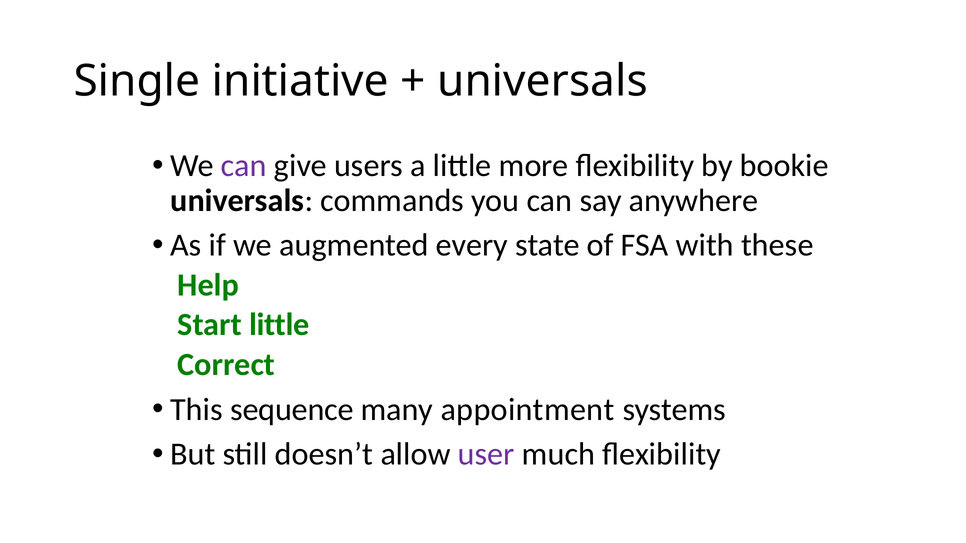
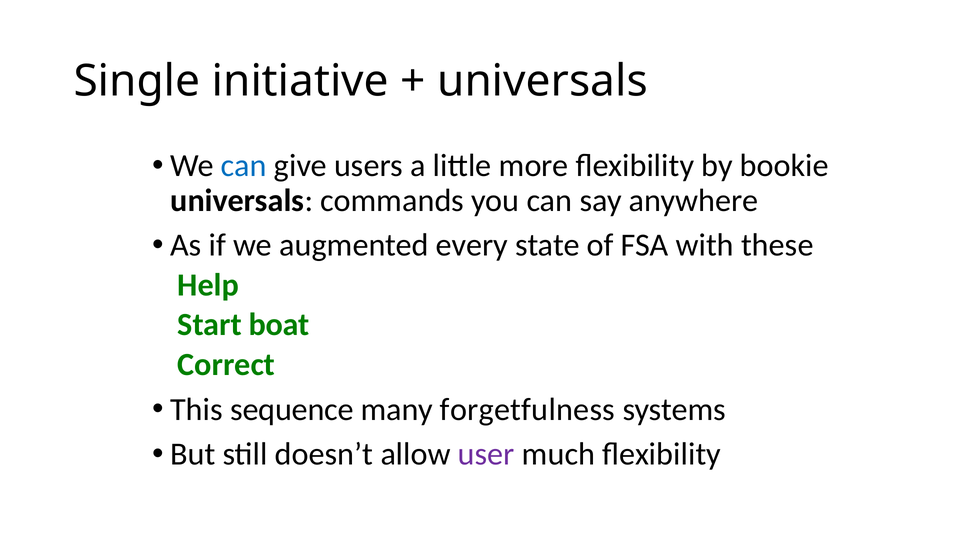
can colour: purple -> blue (244, 166)
Start little: little -> boat (279, 325)
appointment: appointment -> forgetfulness (528, 410)
